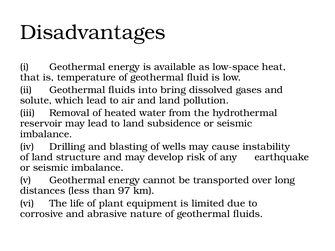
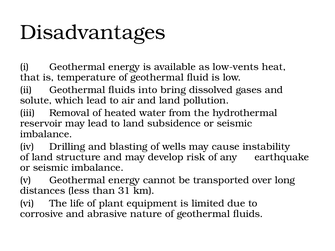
low-space: low-space -> low-vents (236, 67)
97: 97 -> 31 (124, 191)
